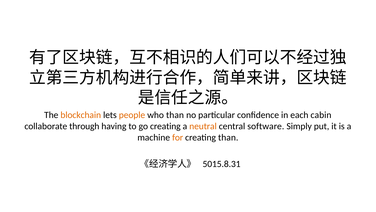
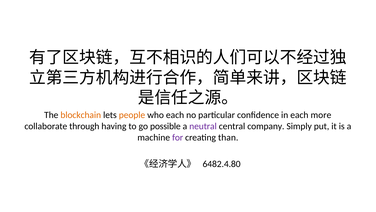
who than: than -> each (175, 115)
cabin: cabin -> more (321, 115)
go creating: creating -> possible (165, 126)
neutral colour: orange -> purple (203, 126)
software: software -> company (266, 126)
for colour: orange -> purple (178, 137)
5015.8.31: 5015.8.31 -> 6482.4.80 (222, 164)
